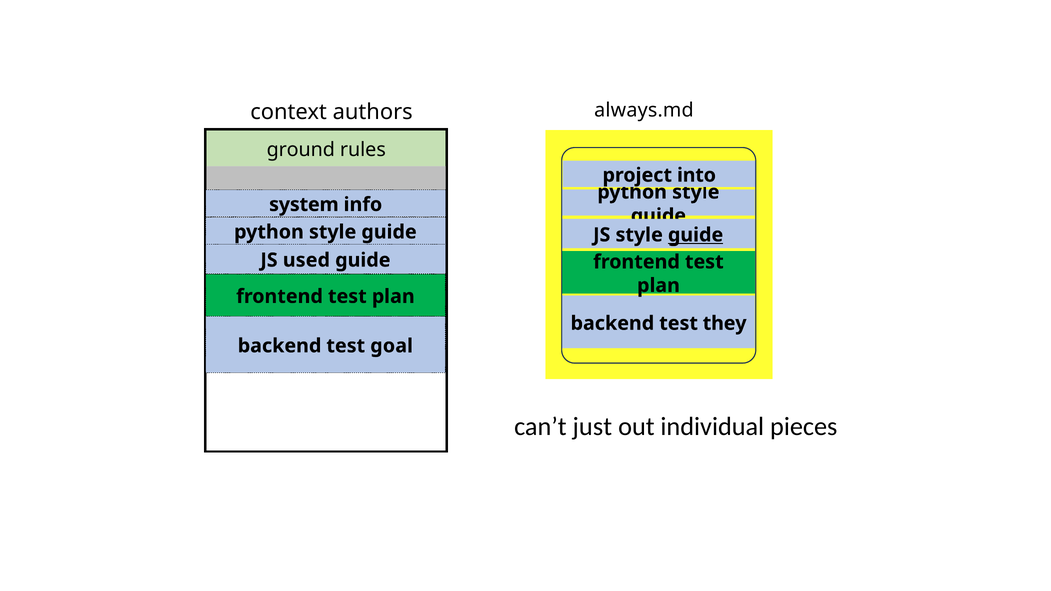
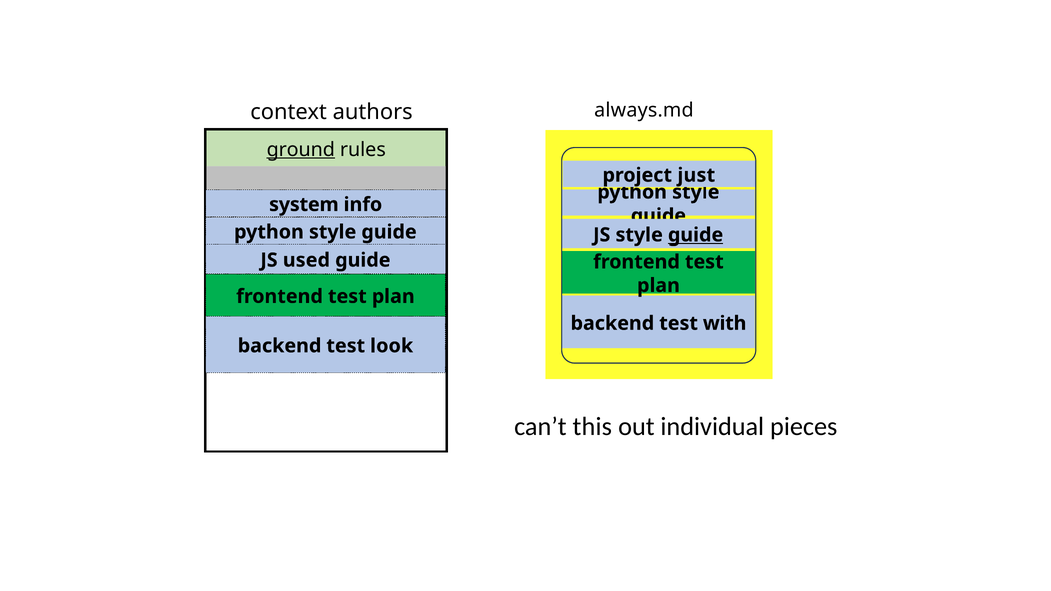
ground underline: none -> present (301, 150)
into: into -> just (696, 175)
they: they -> with (725, 323)
goal: goal -> look (392, 346)
just: just -> this (592, 427)
